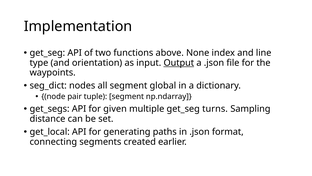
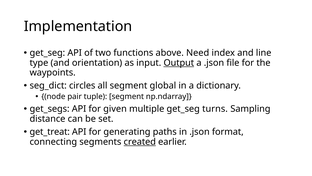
None: None -> Need (198, 53)
nodes: nodes -> circles (82, 85)
get_local: get_local -> get_treat (50, 132)
created underline: none -> present (140, 141)
